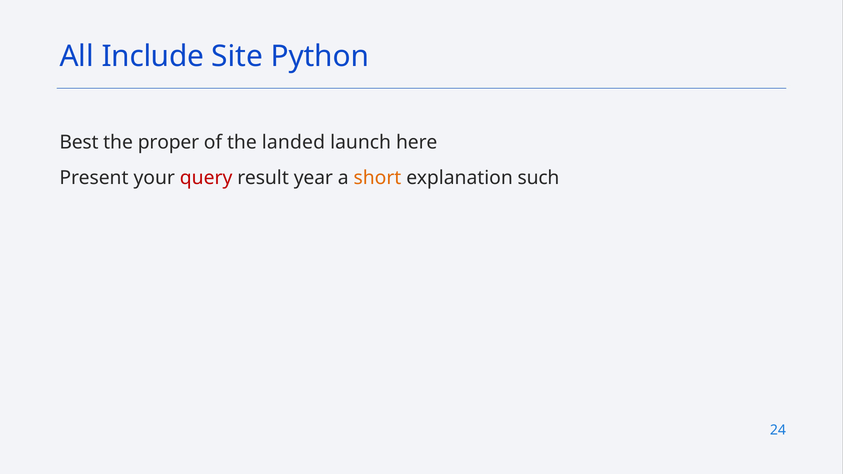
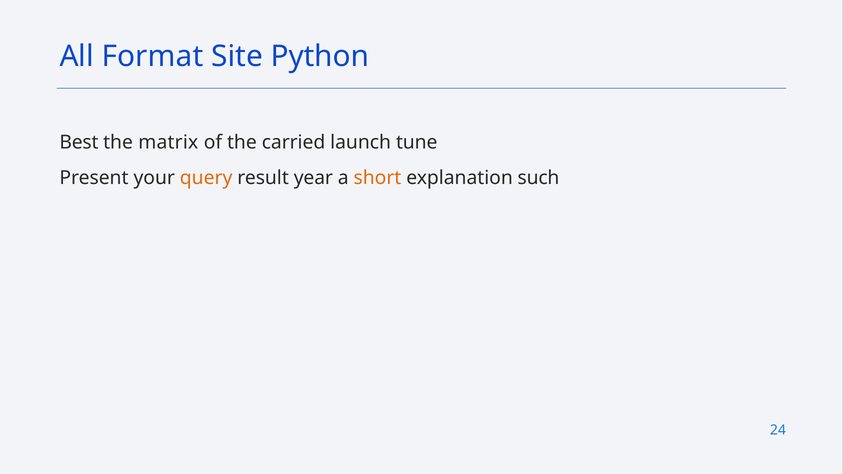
Include: Include -> Format (153, 56)
proper: proper -> matrix (168, 142)
landed: landed -> carried (294, 142)
here: here -> tune (417, 142)
query colour: red -> orange (206, 178)
